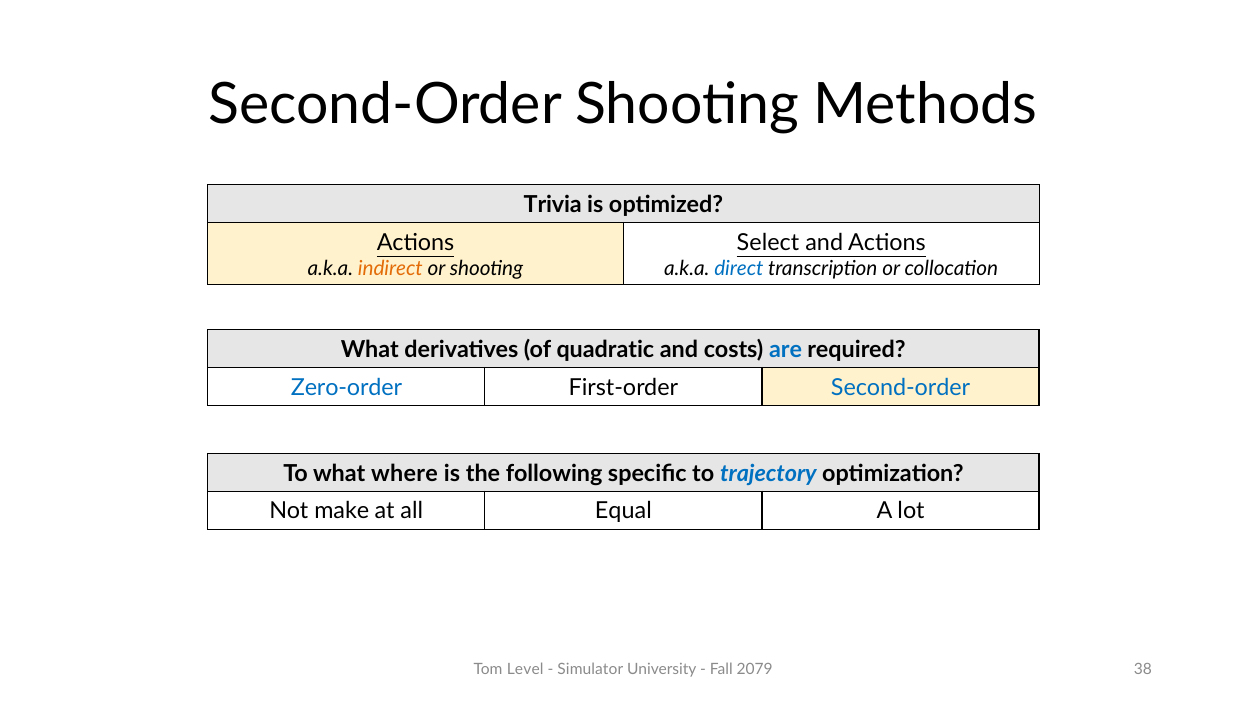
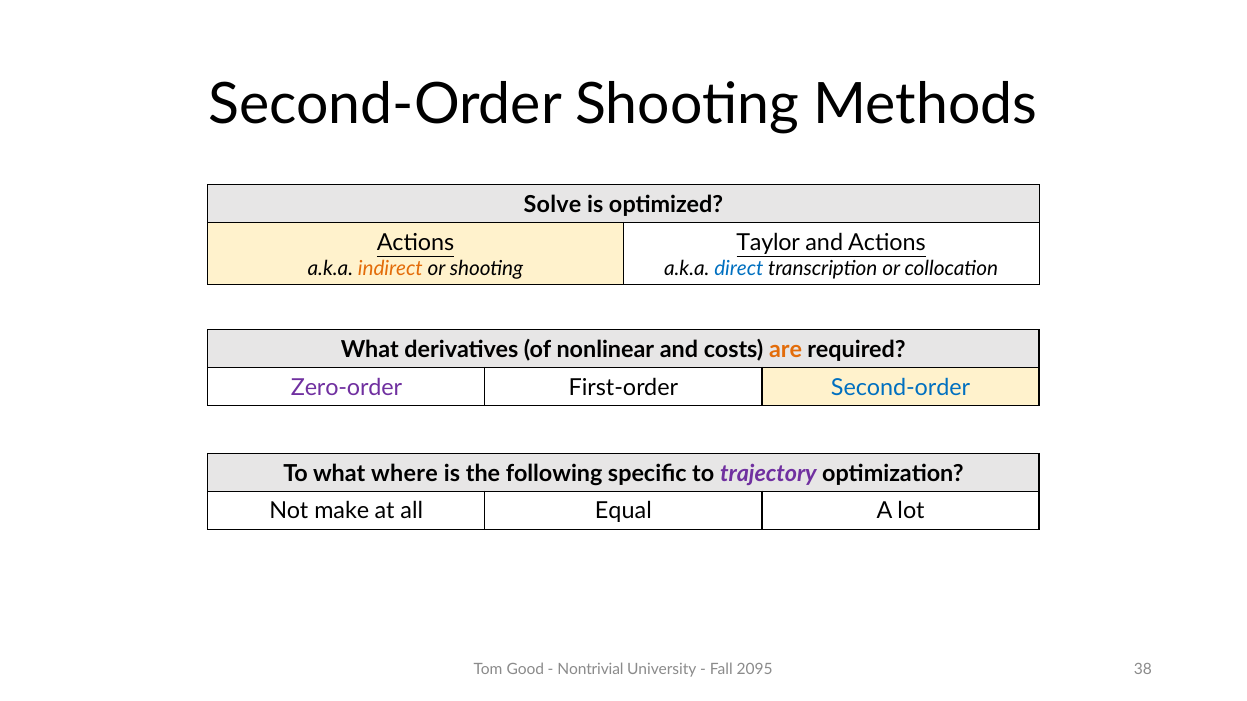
Trivia: Trivia -> Solve (552, 205)
Select: Select -> Taylor (768, 243)
quadratic: quadratic -> nonlinear (605, 350)
are colour: blue -> orange (786, 350)
Zero-order colour: blue -> purple (346, 388)
trajectory colour: blue -> purple (768, 474)
Level: Level -> Good (525, 670)
Simulator: Simulator -> Nontrivial (590, 670)
2079: 2079 -> 2095 (755, 670)
